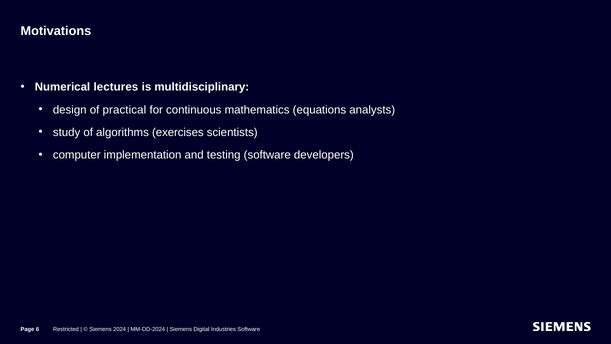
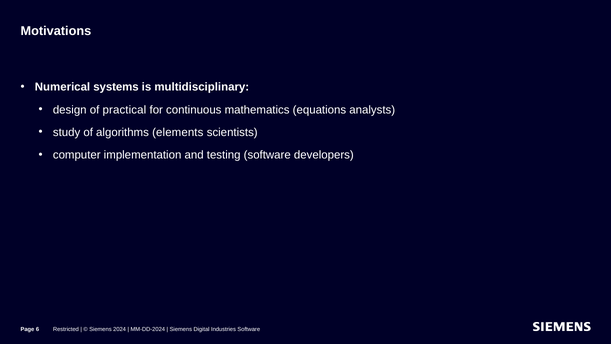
lectures: lectures -> systems (116, 87)
exercises: exercises -> elements (178, 132)
